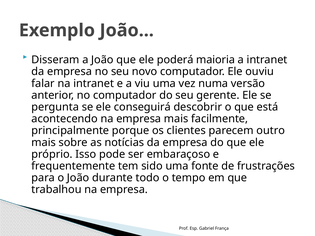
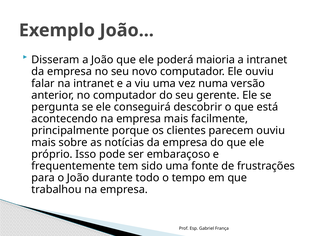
parecem outro: outro -> ouviu (271, 131)
